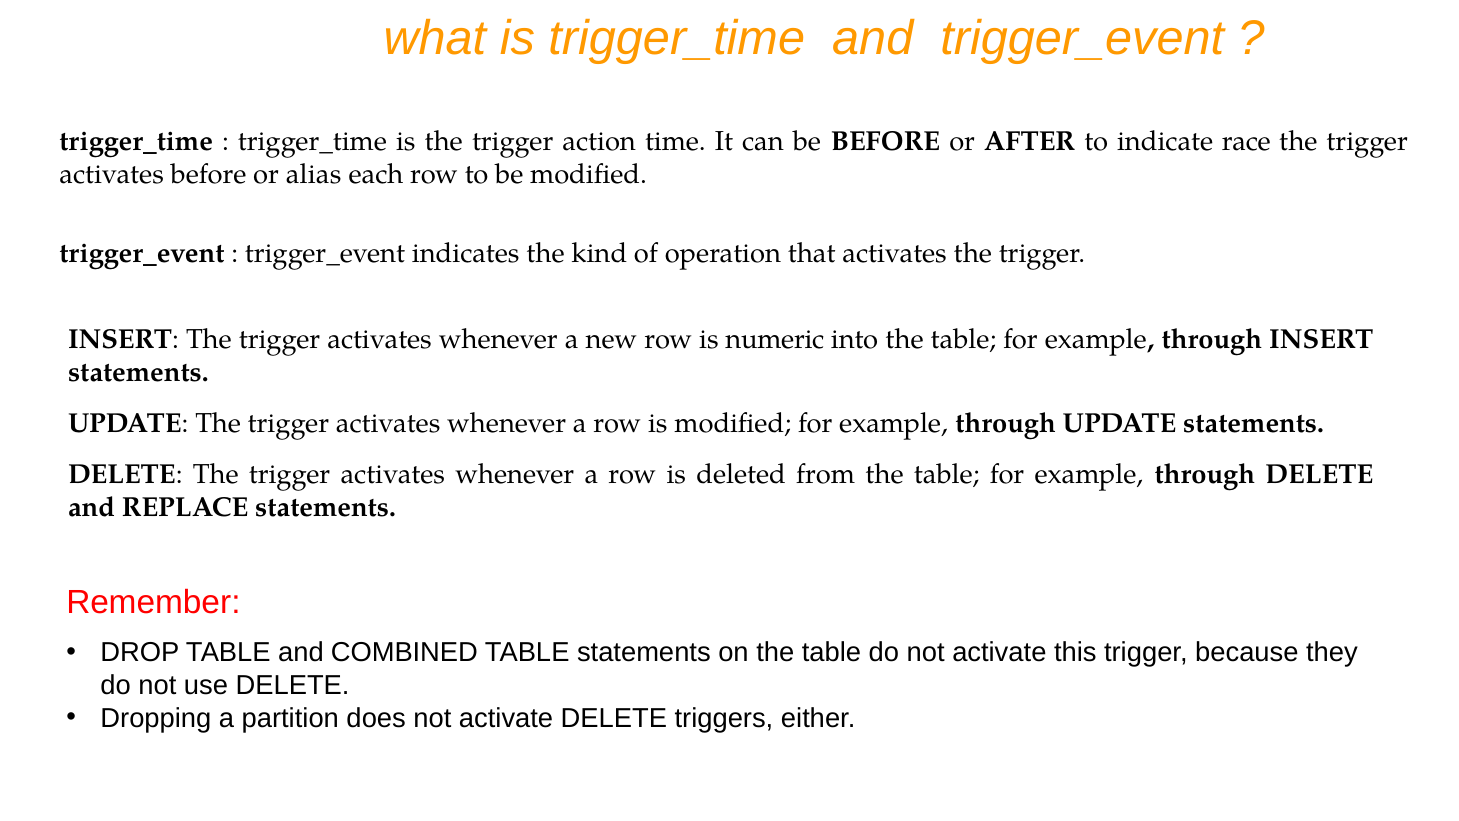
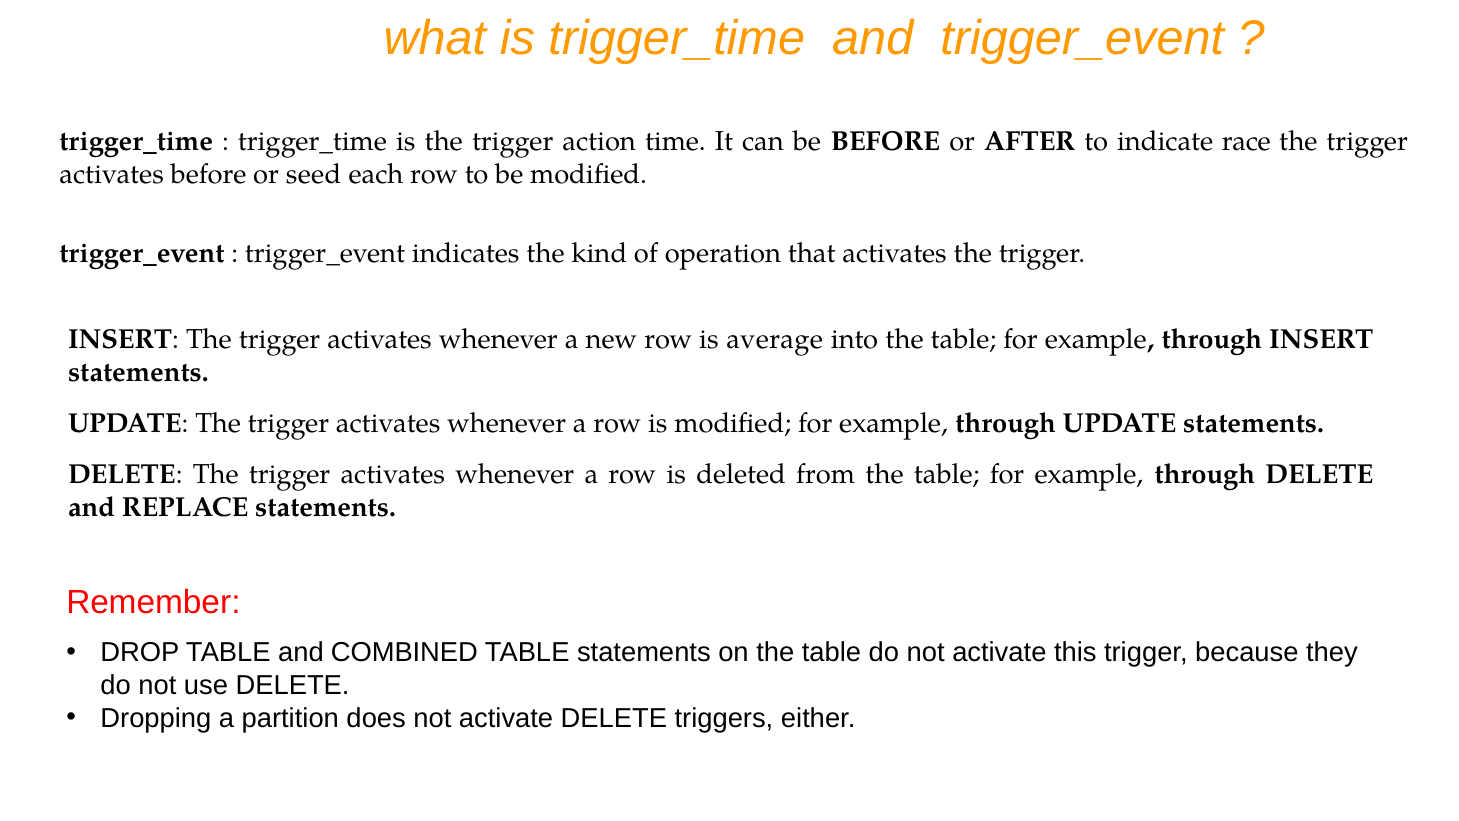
alias: alias -> seed (314, 174)
numeric: numeric -> average (775, 339)
